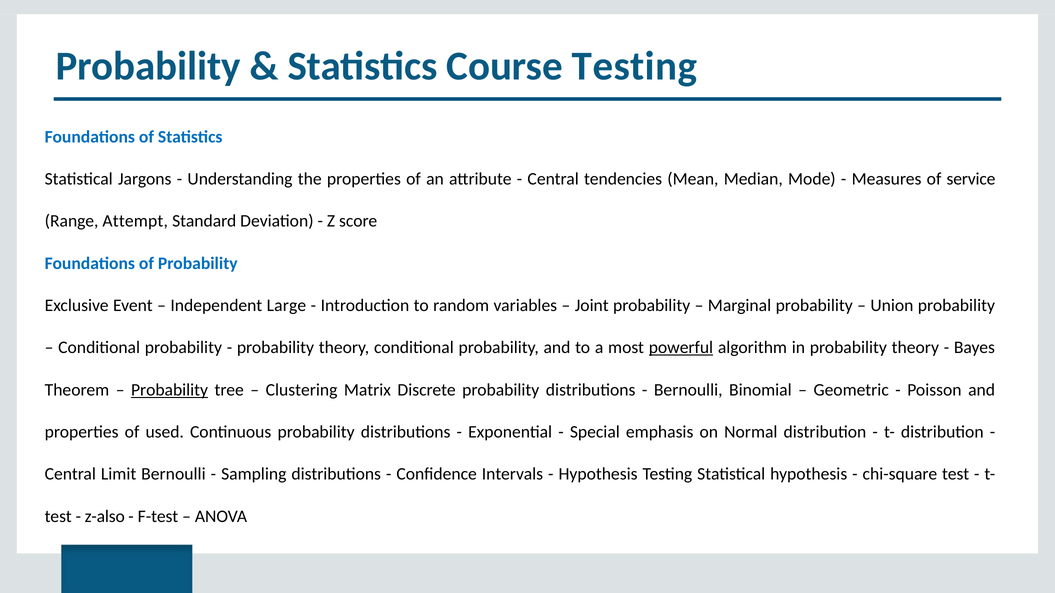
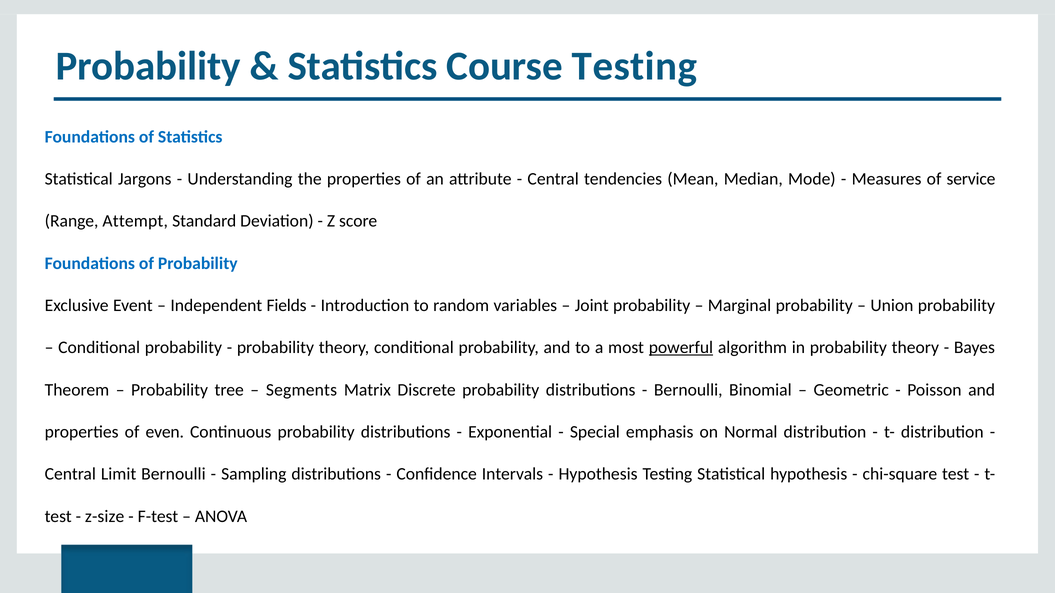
Large: Large -> Fields (287, 306)
Probability underline: present -> none (170, 390)
Clustering: Clustering -> Segments (301, 390)
used: used -> even (165, 432)
z-also: z-also -> z-size (105, 517)
